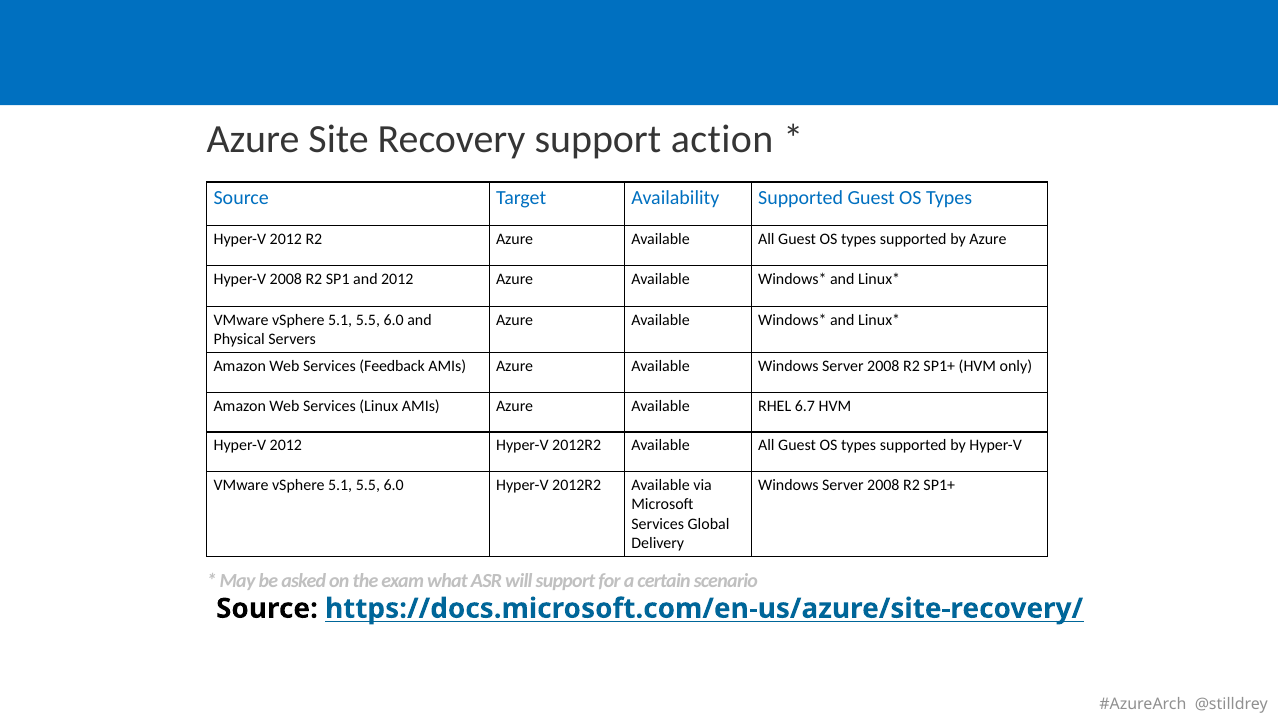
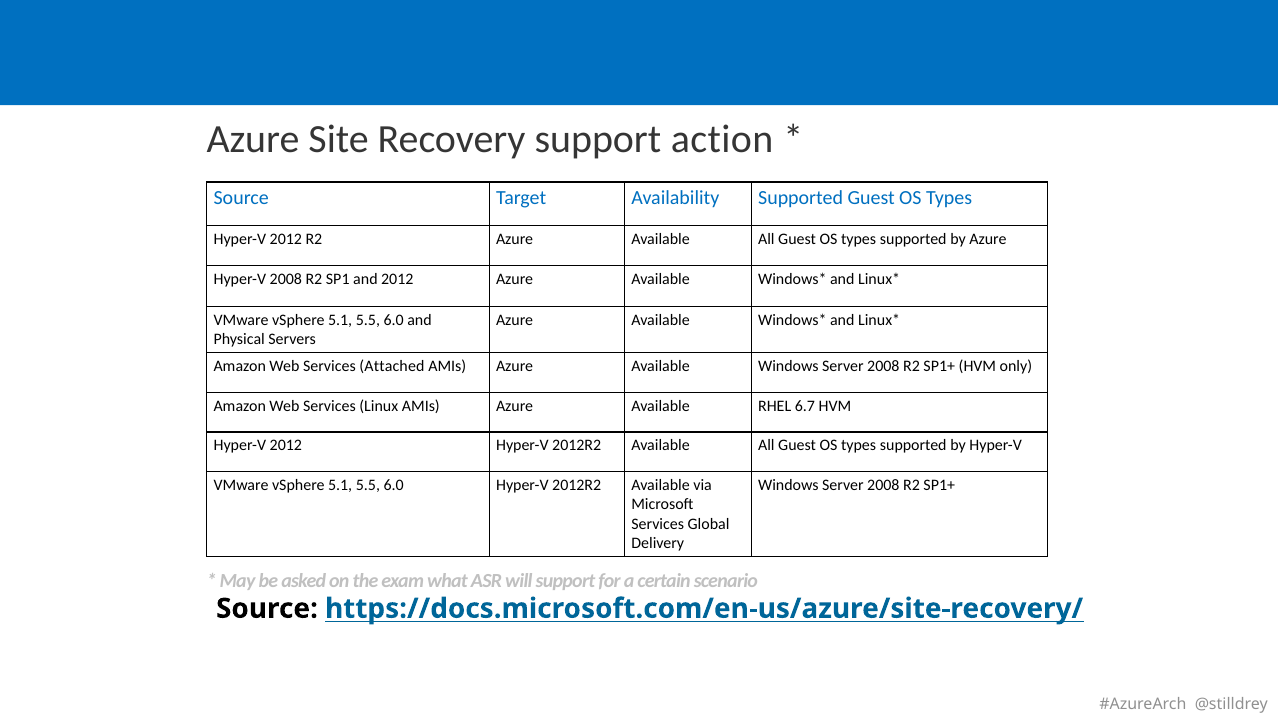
Feedback: Feedback -> Attached (392, 366)
